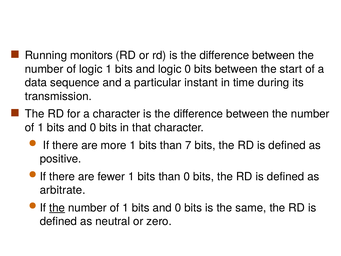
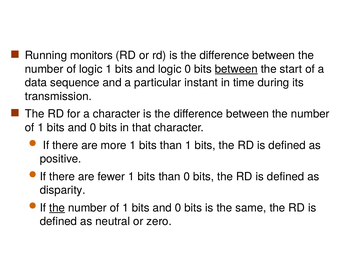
between underline: none -> present (236, 69)
than 7: 7 -> 1 (188, 145)
arbitrate: arbitrate -> disparity (63, 190)
